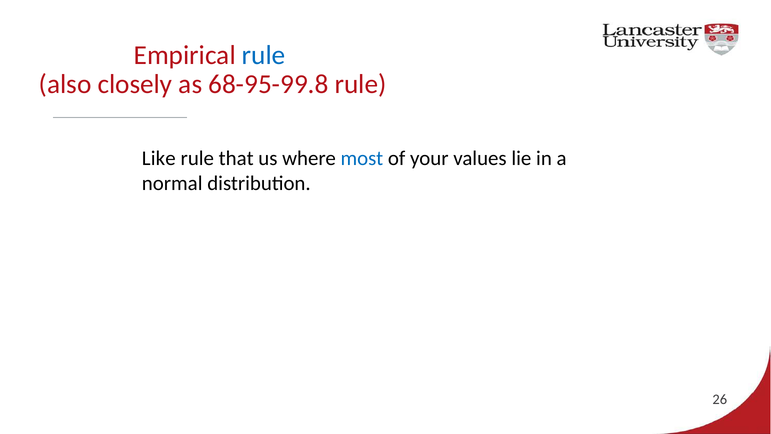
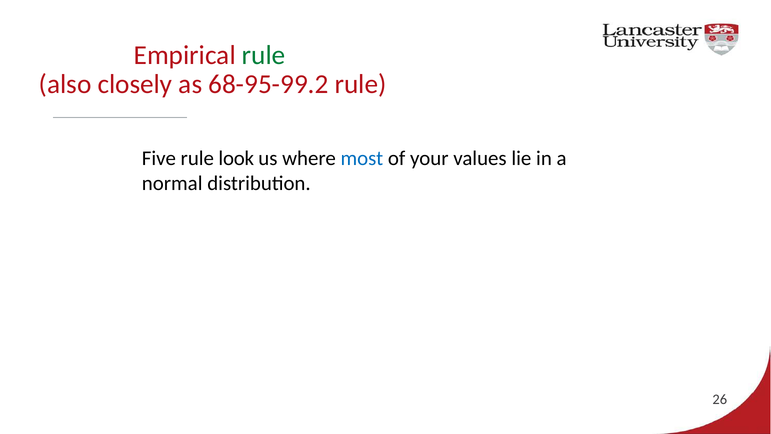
rule colour: blue -> green (264, 55)
68-95-99.8: 68-95-99.8 -> 68-95-99.2 (268, 84)
Like: Like -> Five (159, 158)
that: that -> look (236, 158)
